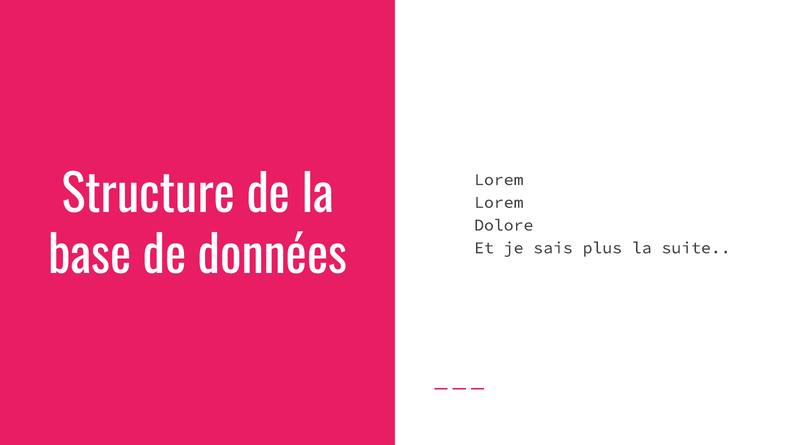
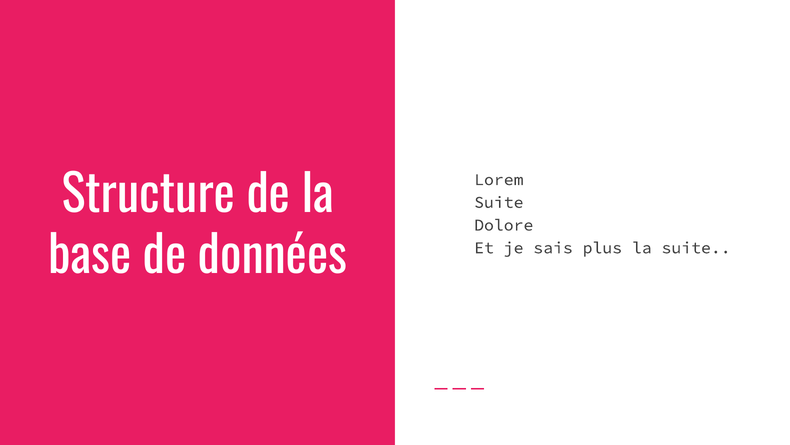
Lorem: Lorem -> Suite (499, 202)
